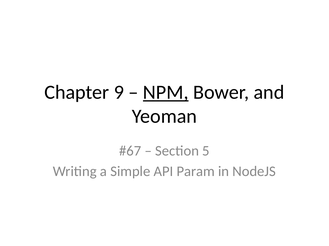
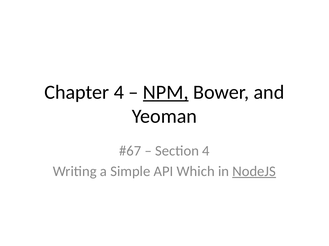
Chapter 9: 9 -> 4 (119, 92)
Section 5: 5 -> 4 (206, 151)
Param: Param -> Which (196, 172)
NodeJS underline: none -> present (254, 172)
